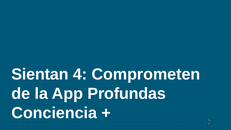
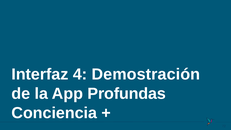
Sientan: Sientan -> Interfaz (40, 74)
Comprometen: Comprometen -> Demostración (146, 74)
